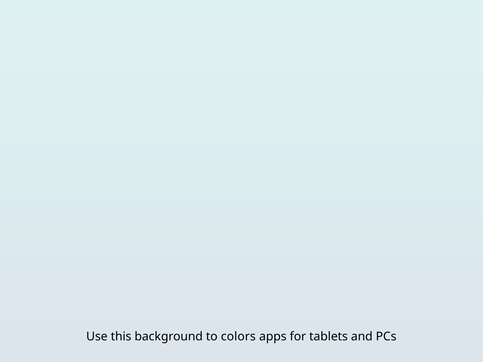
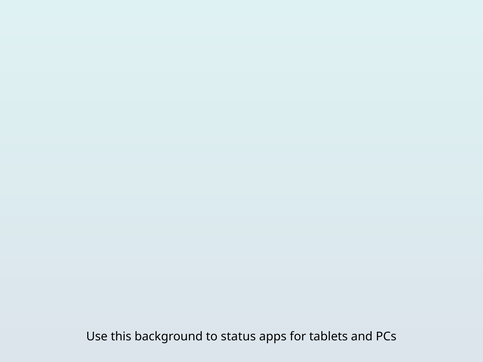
colors: colors -> status (238, 337)
